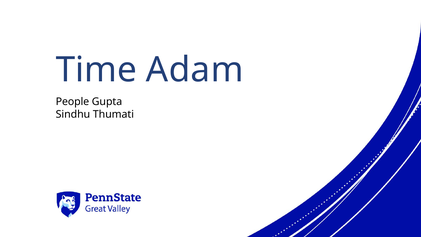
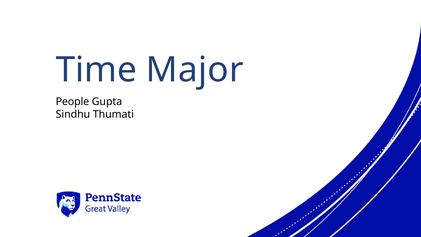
Adam: Adam -> Major (195, 70)
